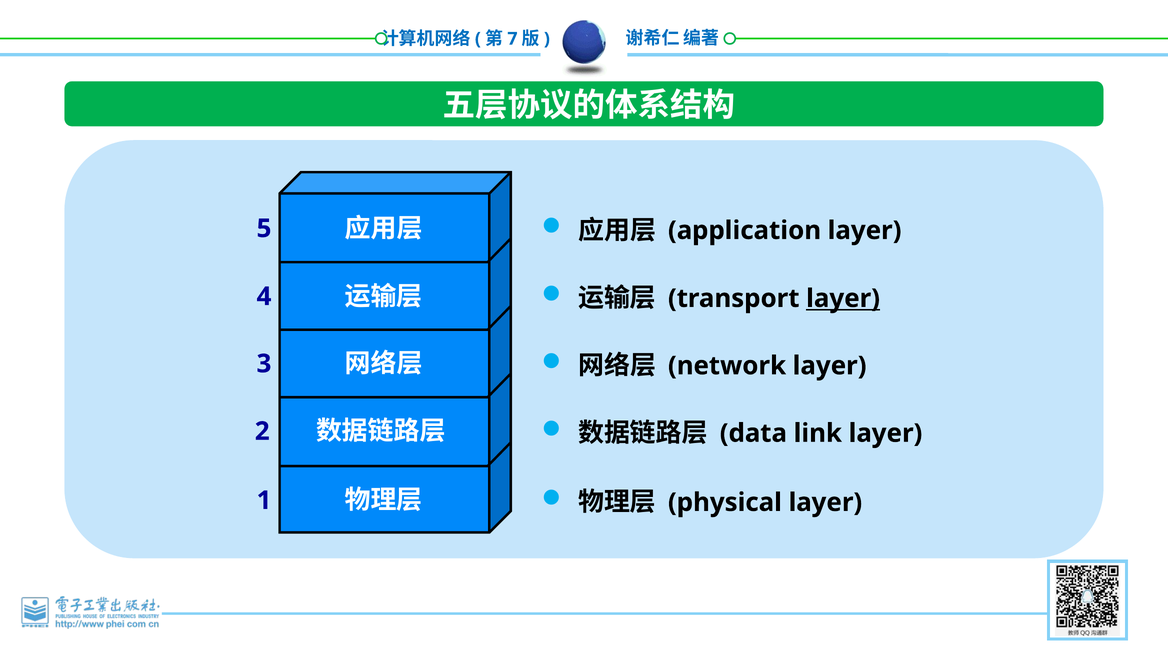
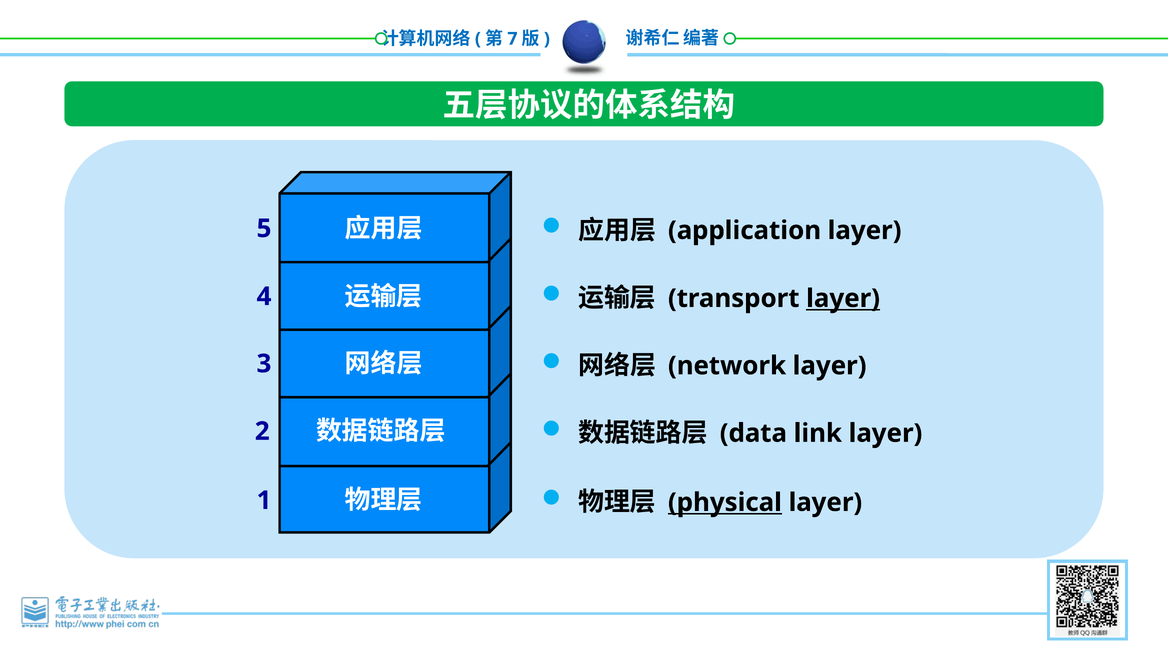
physical underline: none -> present (725, 502)
